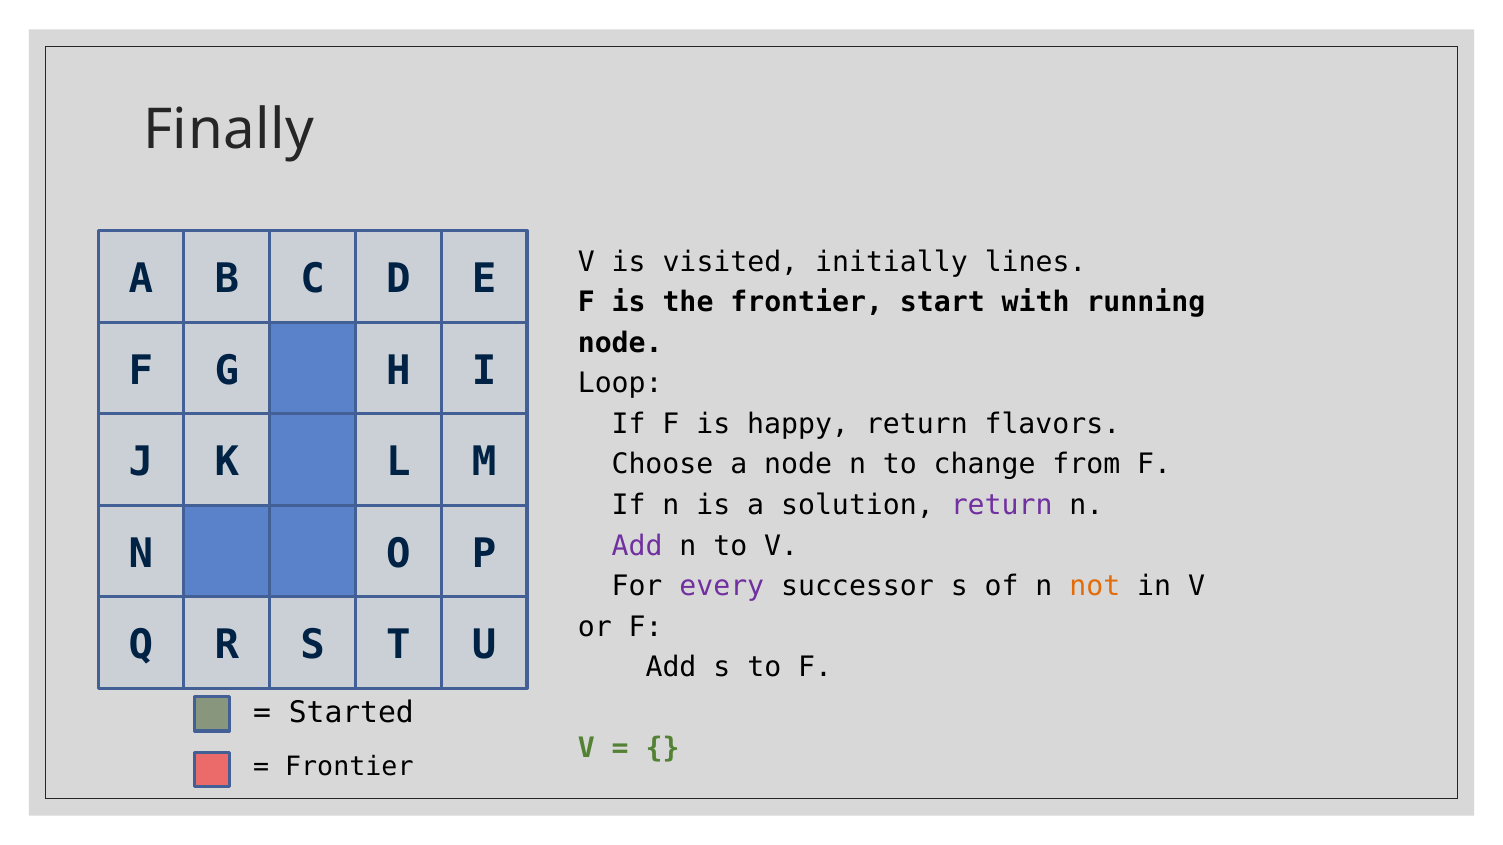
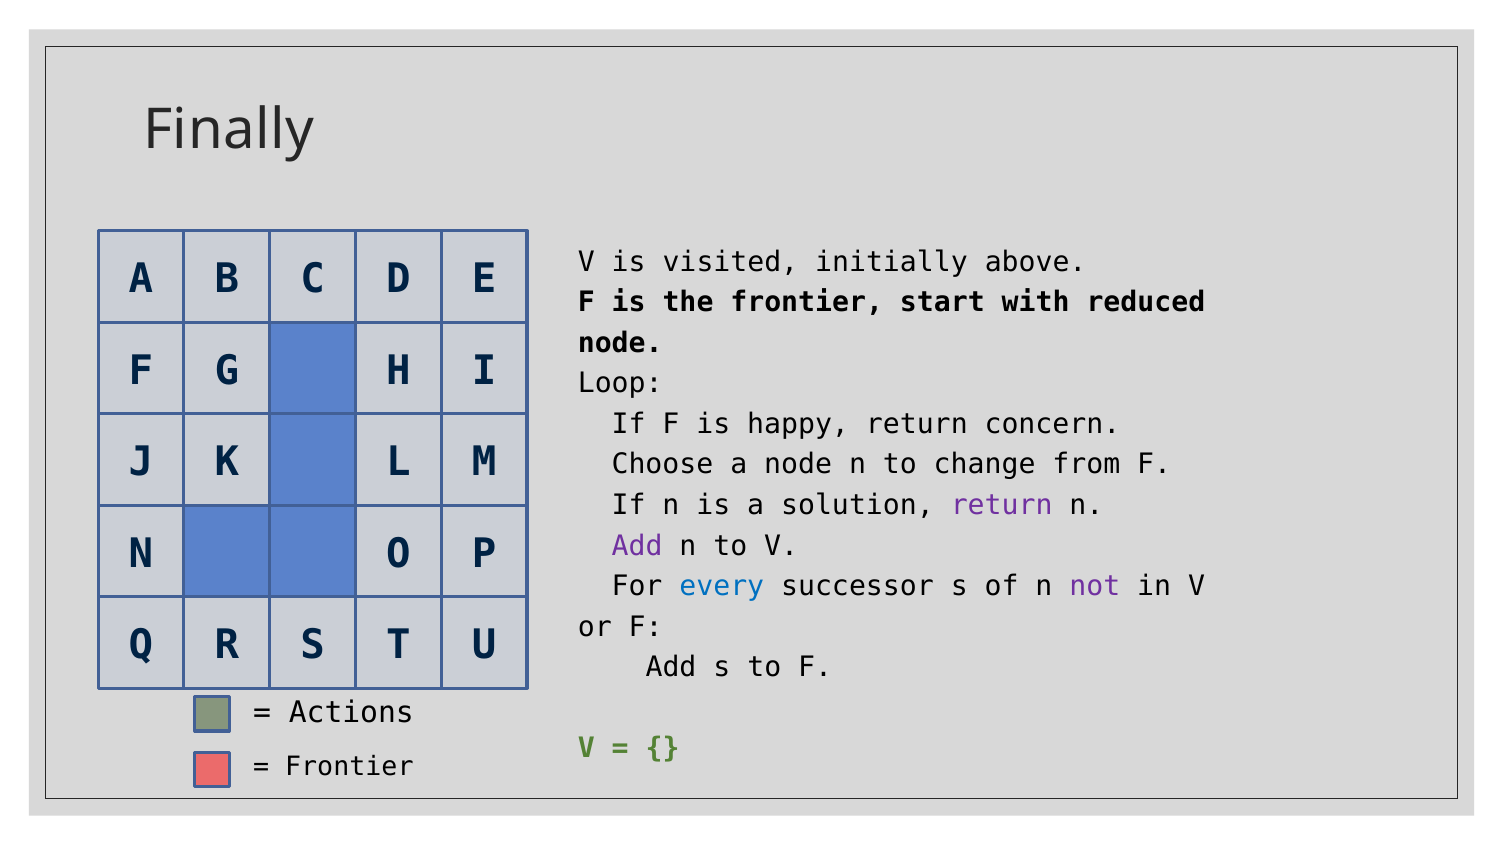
lines: lines -> above (1036, 262)
running: running -> reduced (1146, 303)
flavors: flavors -> concern (1052, 424)
every colour: purple -> blue (722, 587)
not colour: orange -> purple (1095, 587)
Started: Started -> Actions (351, 713)
